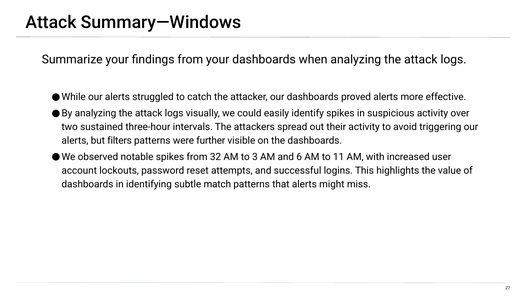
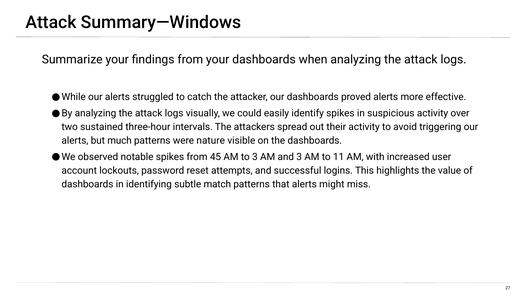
filters: filters -> much (120, 141)
further: further -> nature (211, 141)
32: 32 -> 45 (215, 157)
and 6: 6 -> 3 (299, 157)
